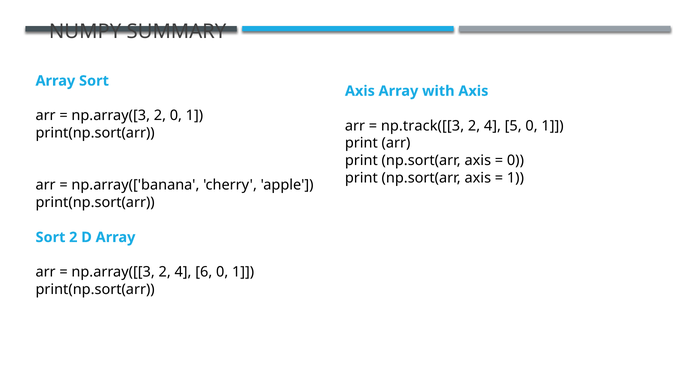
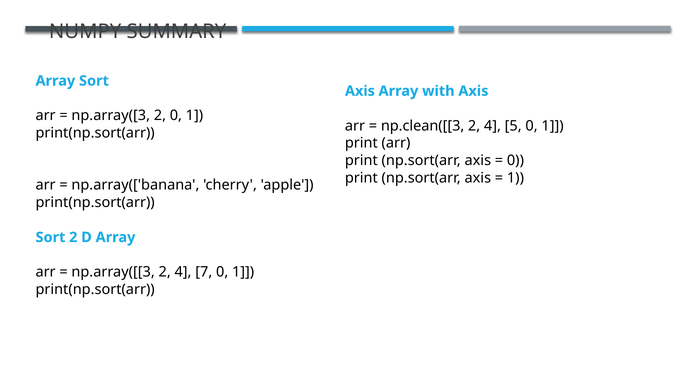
np.track([[3: np.track([[3 -> np.clean([[3 (423, 126)
6: 6 -> 7 (204, 272)
